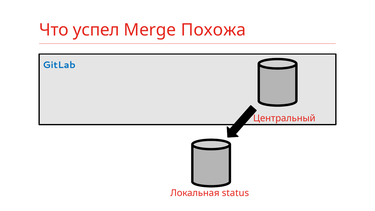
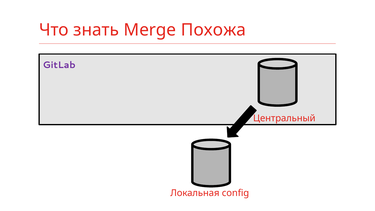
успел: успел -> знать (96, 30)
GitLab colour: blue -> purple (59, 65)
status: status -> config (235, 193)
